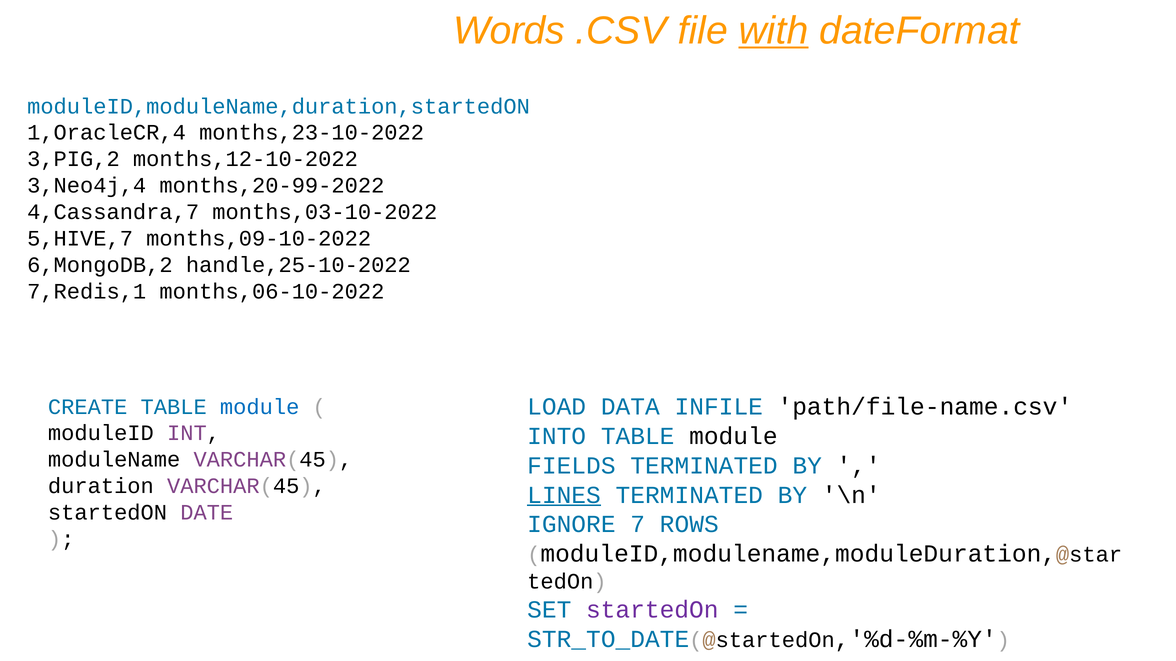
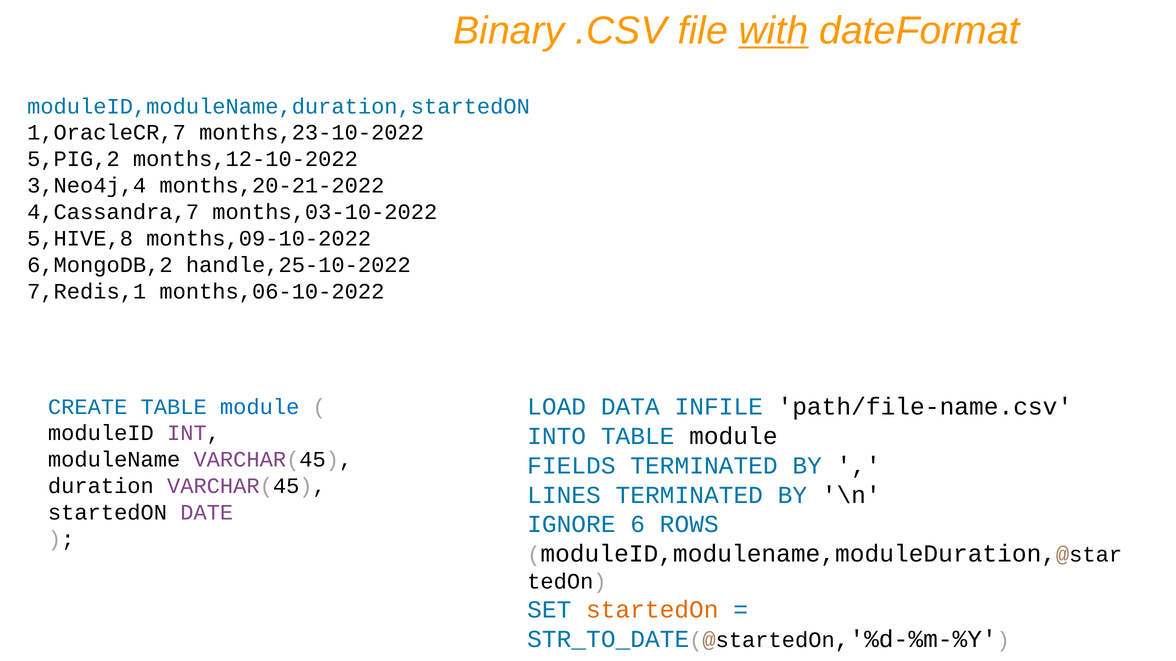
Words: Words -> Binary (509, 31)
1,OracleCR,4: 1,OracleCR,4 -> 1,OracleCR,7 (107, 133)
3,PIG,2: 3,PIG,2 -> 5,PIG,2 (73, 159)
months,20-99-2022: months,20-99-2022 -> months,20-21-2022 (272, 186)
5,HIVE,7: 5,HIVE,7 -> 5,HIVE,8 (80, 239)
LINES underline: present -> none (564, 495)
7: 7 -> 6 (638, 525)
startedOn colour: purple -> orange (652, 610)
